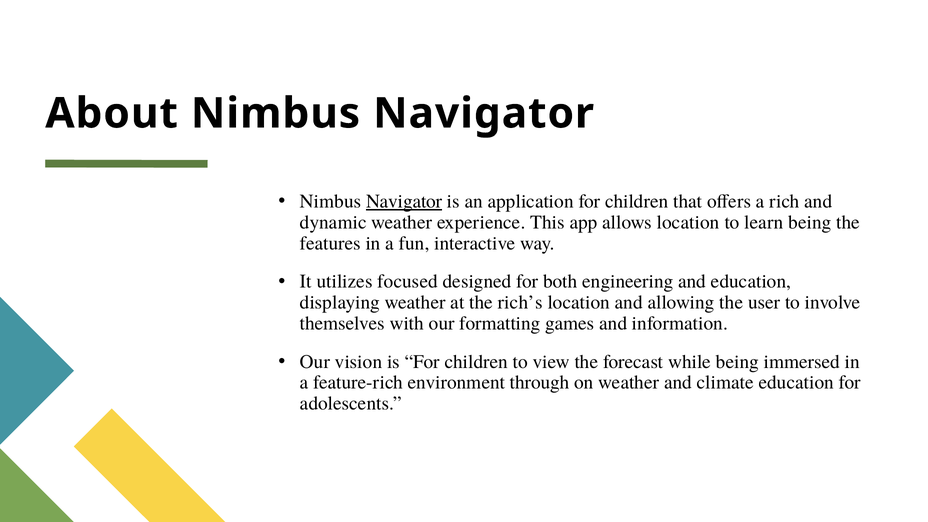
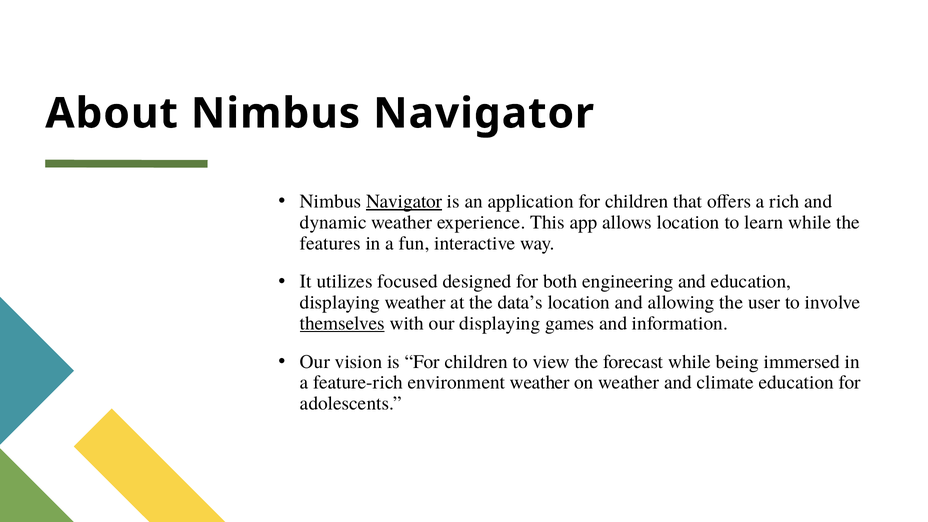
learn being: being -> while (810, 222)
rich’s: rich’s -> data’s (520, 302)
themselves underline: none -> present (342, 323)
our formatting: formatting -> displaying (500, 323)
environment through: through -> weather (540, 383)
